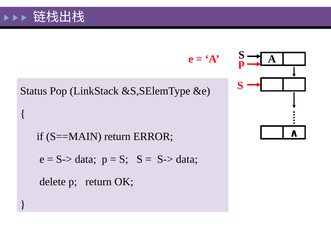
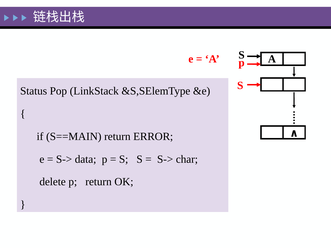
data: data -> char (187, 159)
